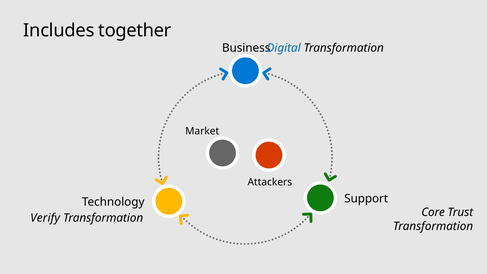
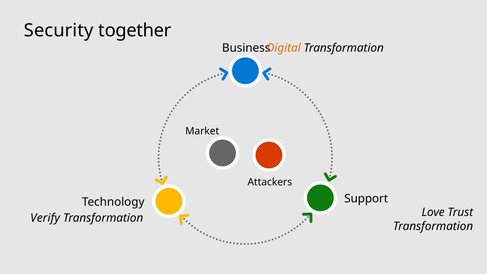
Includes: Includes -> Security (59, 30)
Digital colour: blue -> orange (284, 48)
Core: Core -> Love (433, 212)
